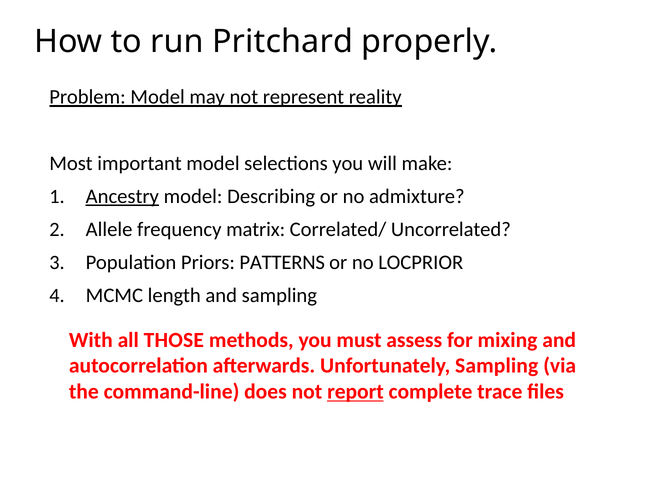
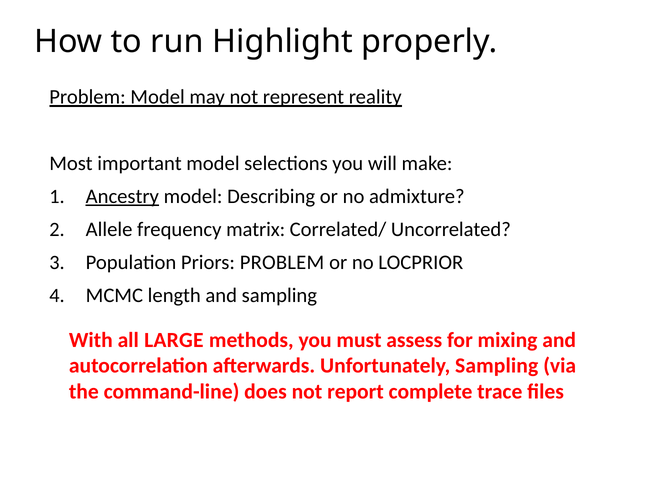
Pritchard: Pritchard -> Highlight (283, 42)
Priors PATTERNS: PATTERNS -> PROBLEM (282, 263)
THOSE: THOSE -> LARGE (174, 340)
report underline: present -> none (355, 392)
